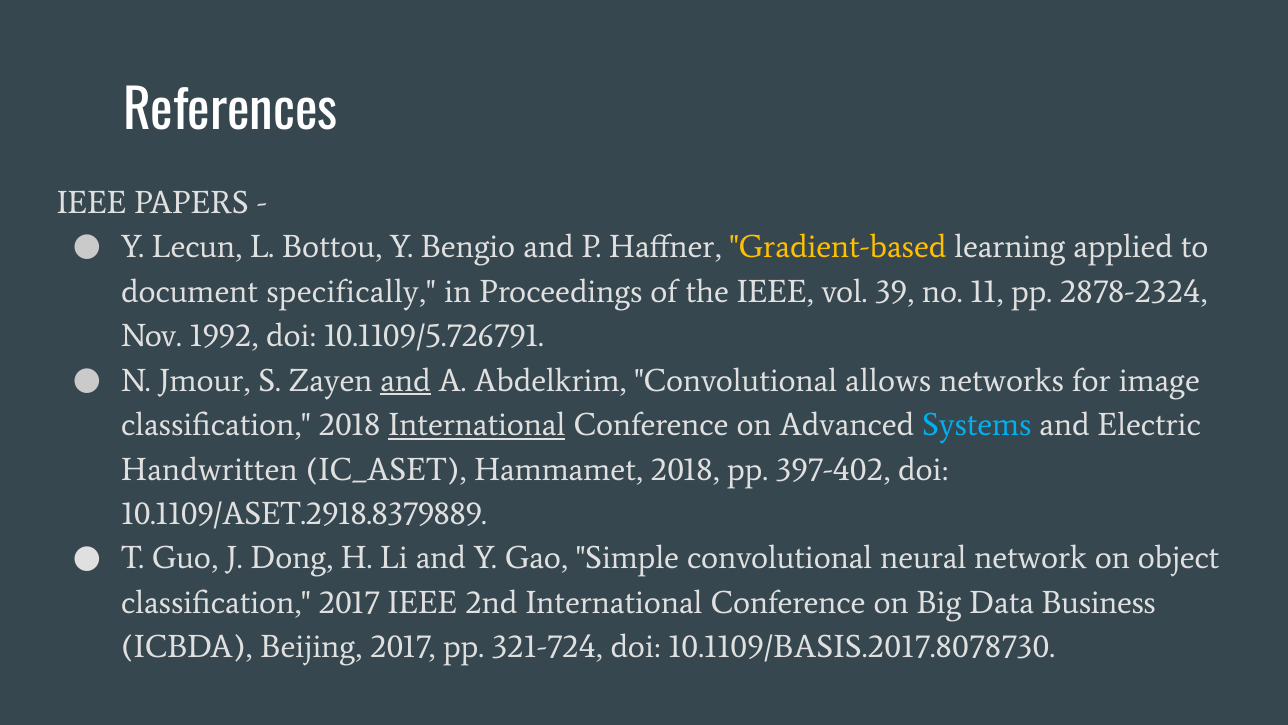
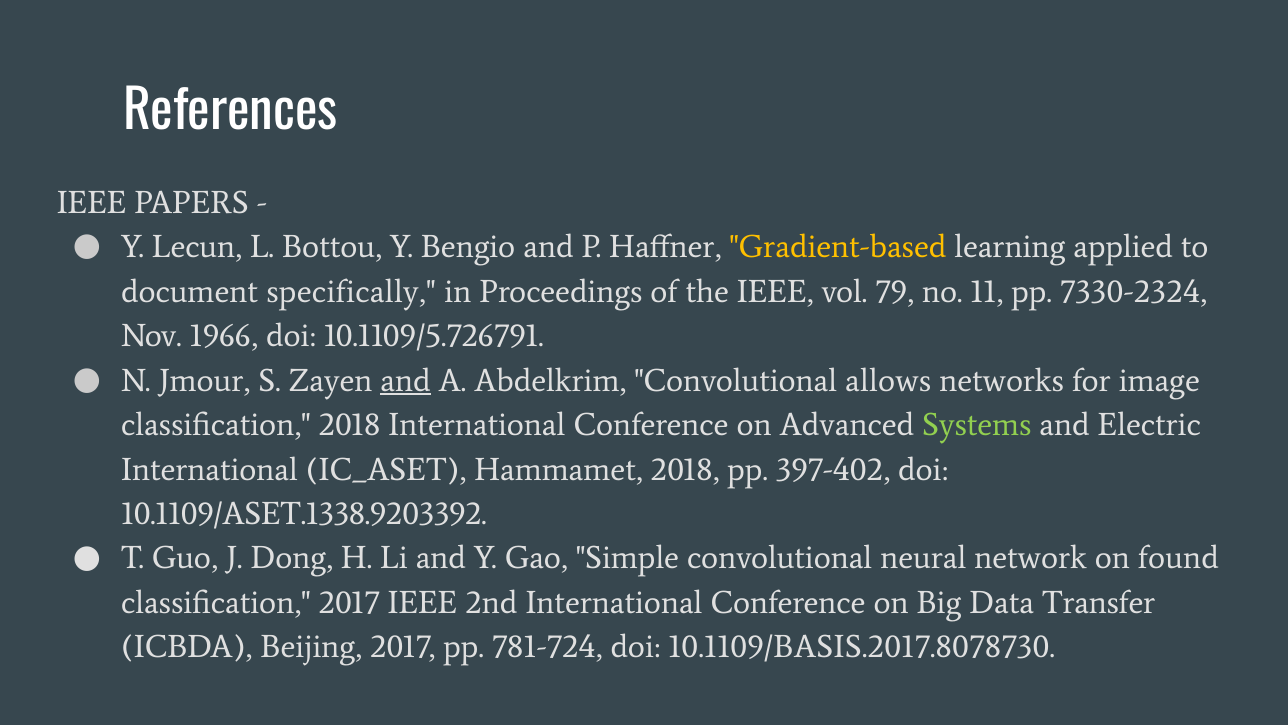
39: 39 -> 79 (895, 291)
2878-2324: 2878-2324 -> 7330-2324 (1133, 291)
1992: 1992 -> 1966 (224, 336)
International underline: present -> none (477, 425)
Systems colour: light blue -> light green (977, 425)
Handwritten: Handwritten -> International (210, 469)
10.1109/ASET.2918.8379889: 10.1109/ASET.2918.8379889 -> 10.1109/ASET.1338.9203392 (304, 513)
object: object -> found (1178, 558)
Business: Business -> Transfer (1099, 602)
321-724: 321-724 -> 781-724 (547, 647)
